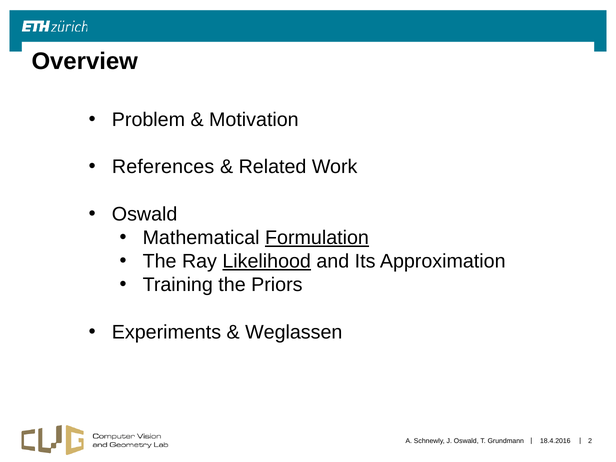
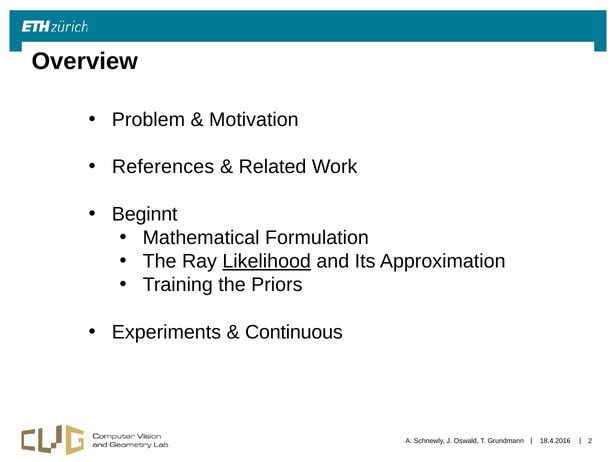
Oswald: Oswald -> Beginnt (145, 214)
Formulation underline: present -> none (317, 238)
Weglassen: Weglassen -> Continuous (294, 332)
